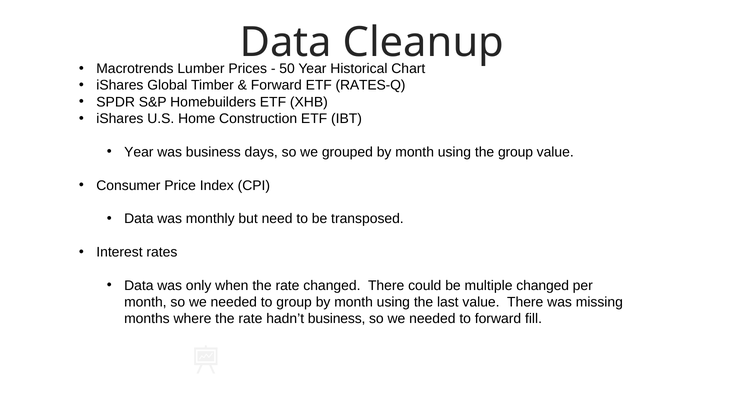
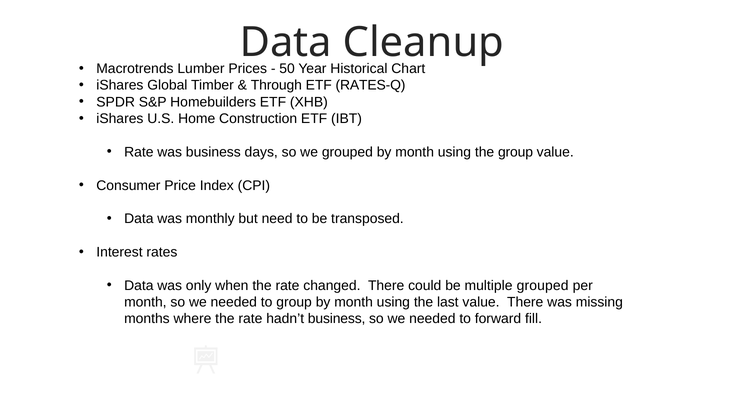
Forward: Forward -> Through (276, 85)
Year: Year -> Rate (139, 152)
multiple changed: changed -> grouped (543, 286)
